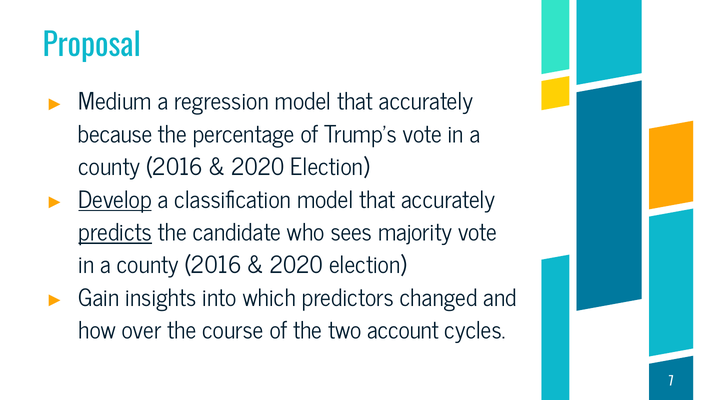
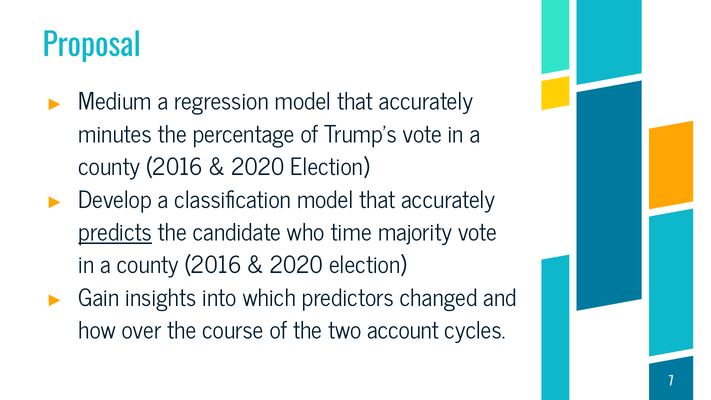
because: because -> minutes (115, 135)
Develop underline: present -> none (115, 200)
sees: sees -> time (351, 233)
